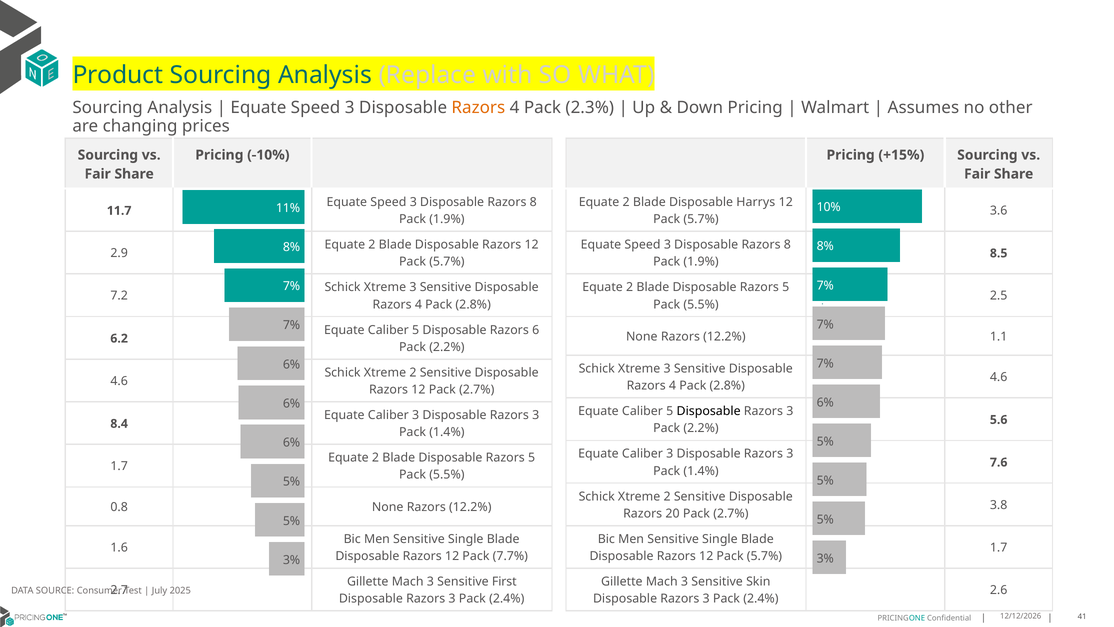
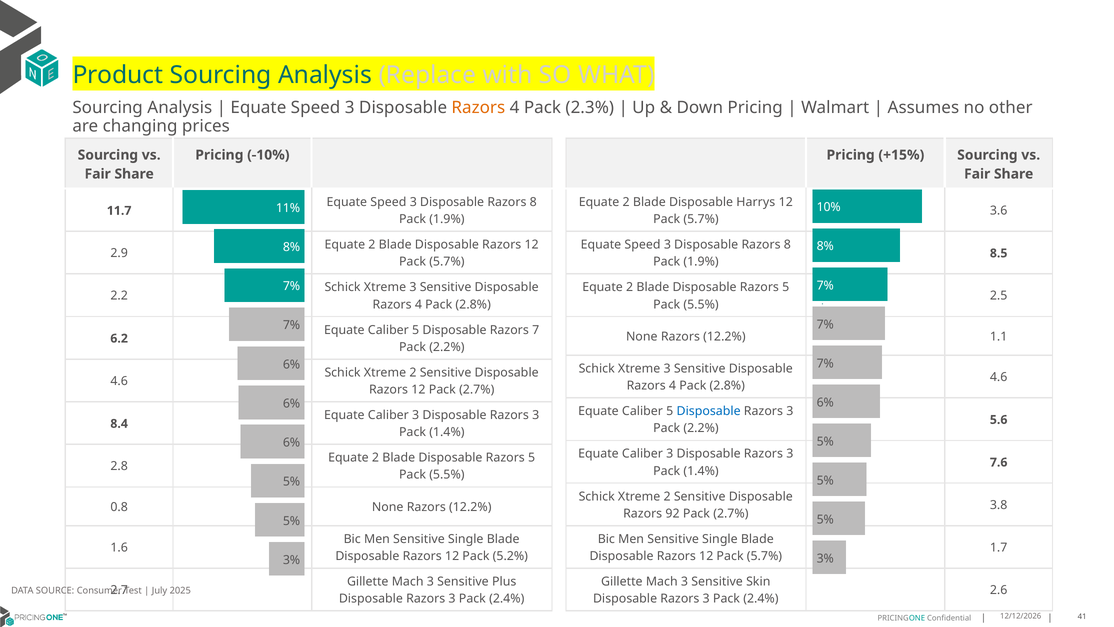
7.2: 7.2 -> 2.2 (119, 296)
6: 6 -> 7 (536, 330)
Disposable colour: black -> blue (709, 411)
1.7: 1.7 -> 2.8 (119, 466)
20: 20 -> 92 (673, 513)
7.7%: 7.7% -> 5.2% (510, 556)
First: First -> Plus (504, 581)
